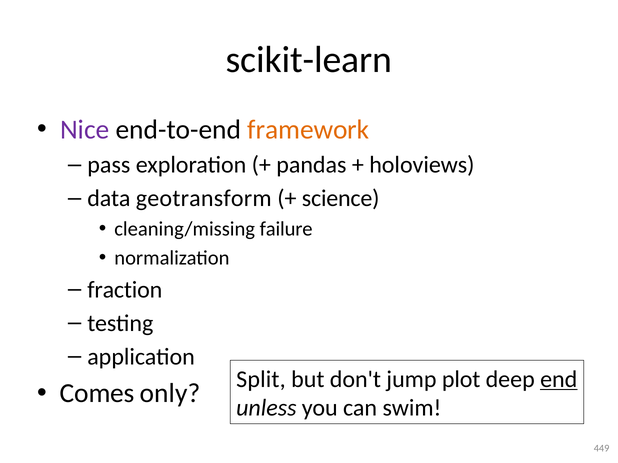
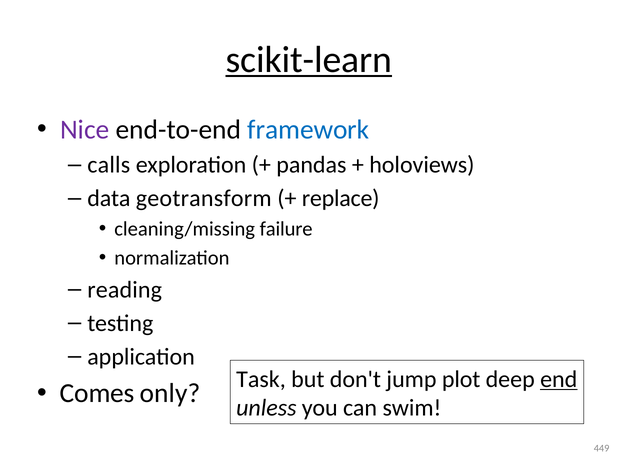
scikit-learn underline: none -> present (309, 60)
framework colour: orange -> blue (308, 130)
pass: pass -> calls (109, 165)
science: science -> replace (341, 199)
fraction: fraction -> reading (125, 290)
Split: Split -> Task (261, 380)
